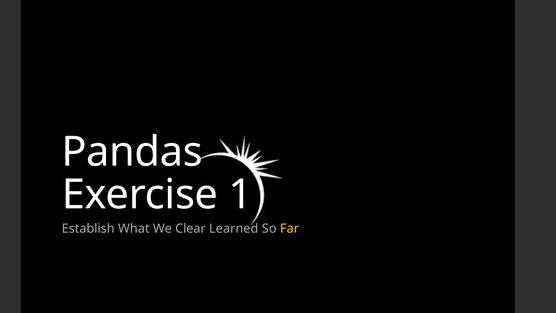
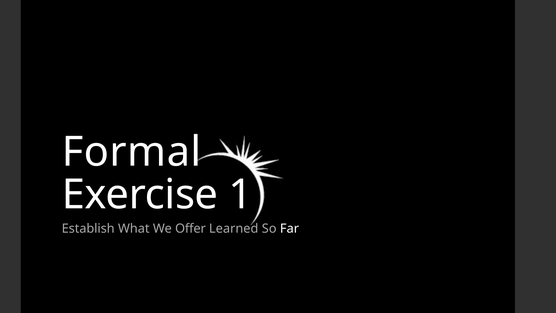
Pandas: Pandas -> Formal (132, 152)
Clear: Clear -> Offer (190, 228)
Far colour: yellow -> white (289, 228)
